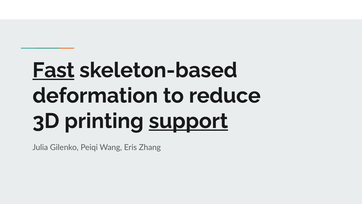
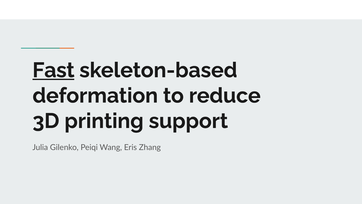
support underline: present -> none (188, 121)
